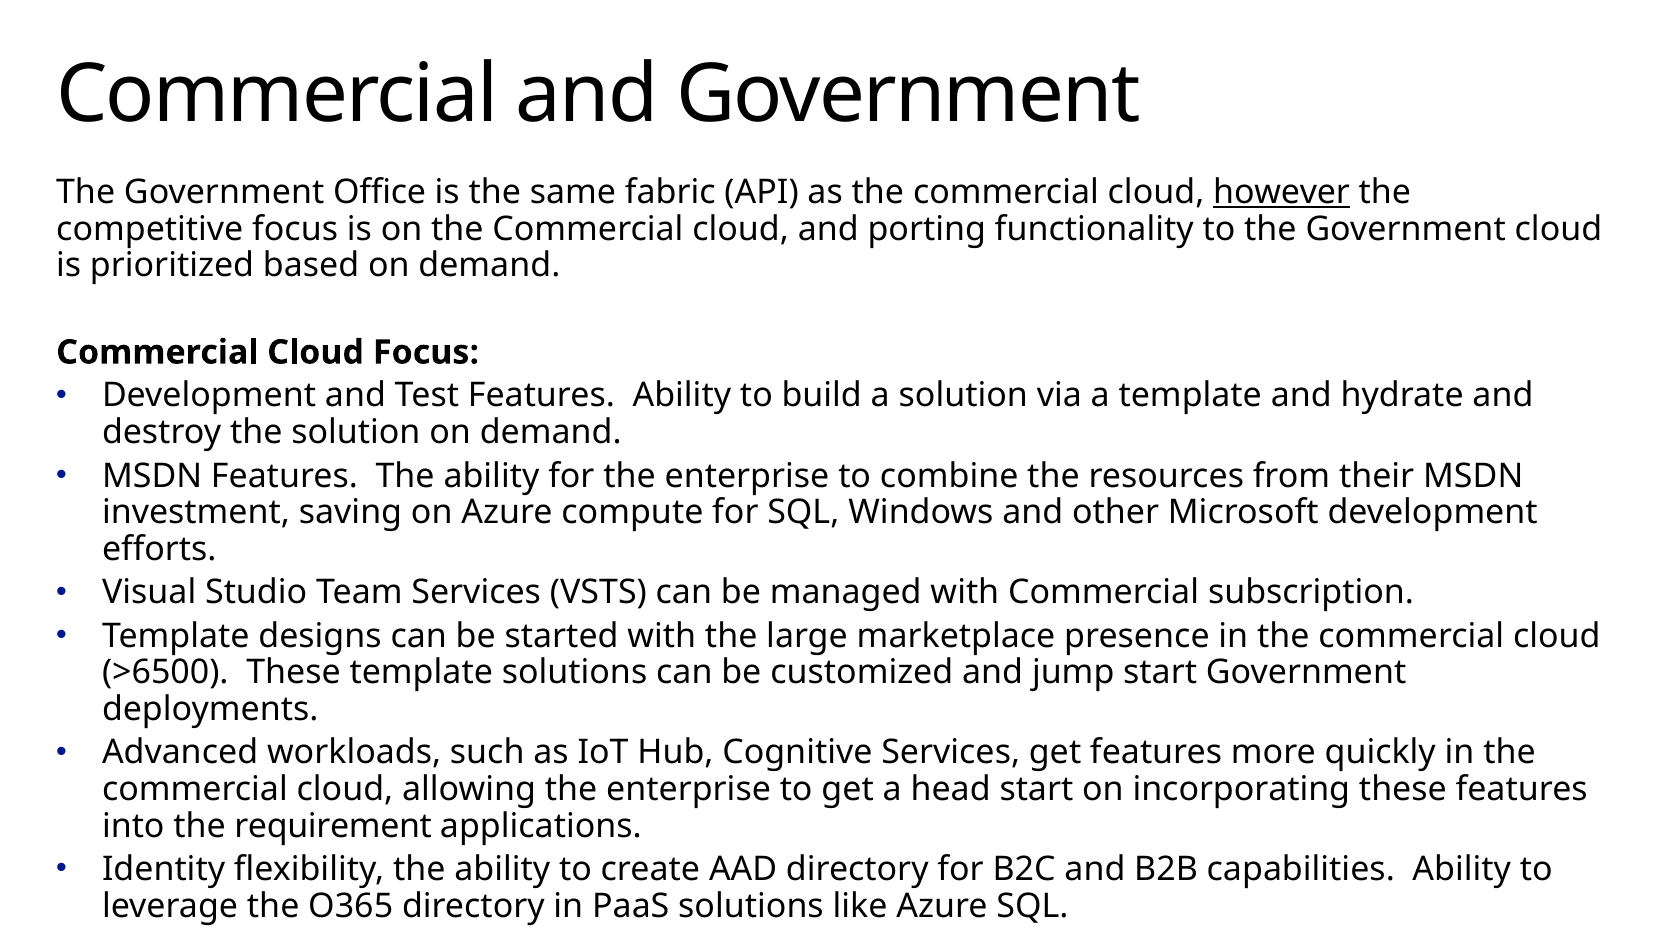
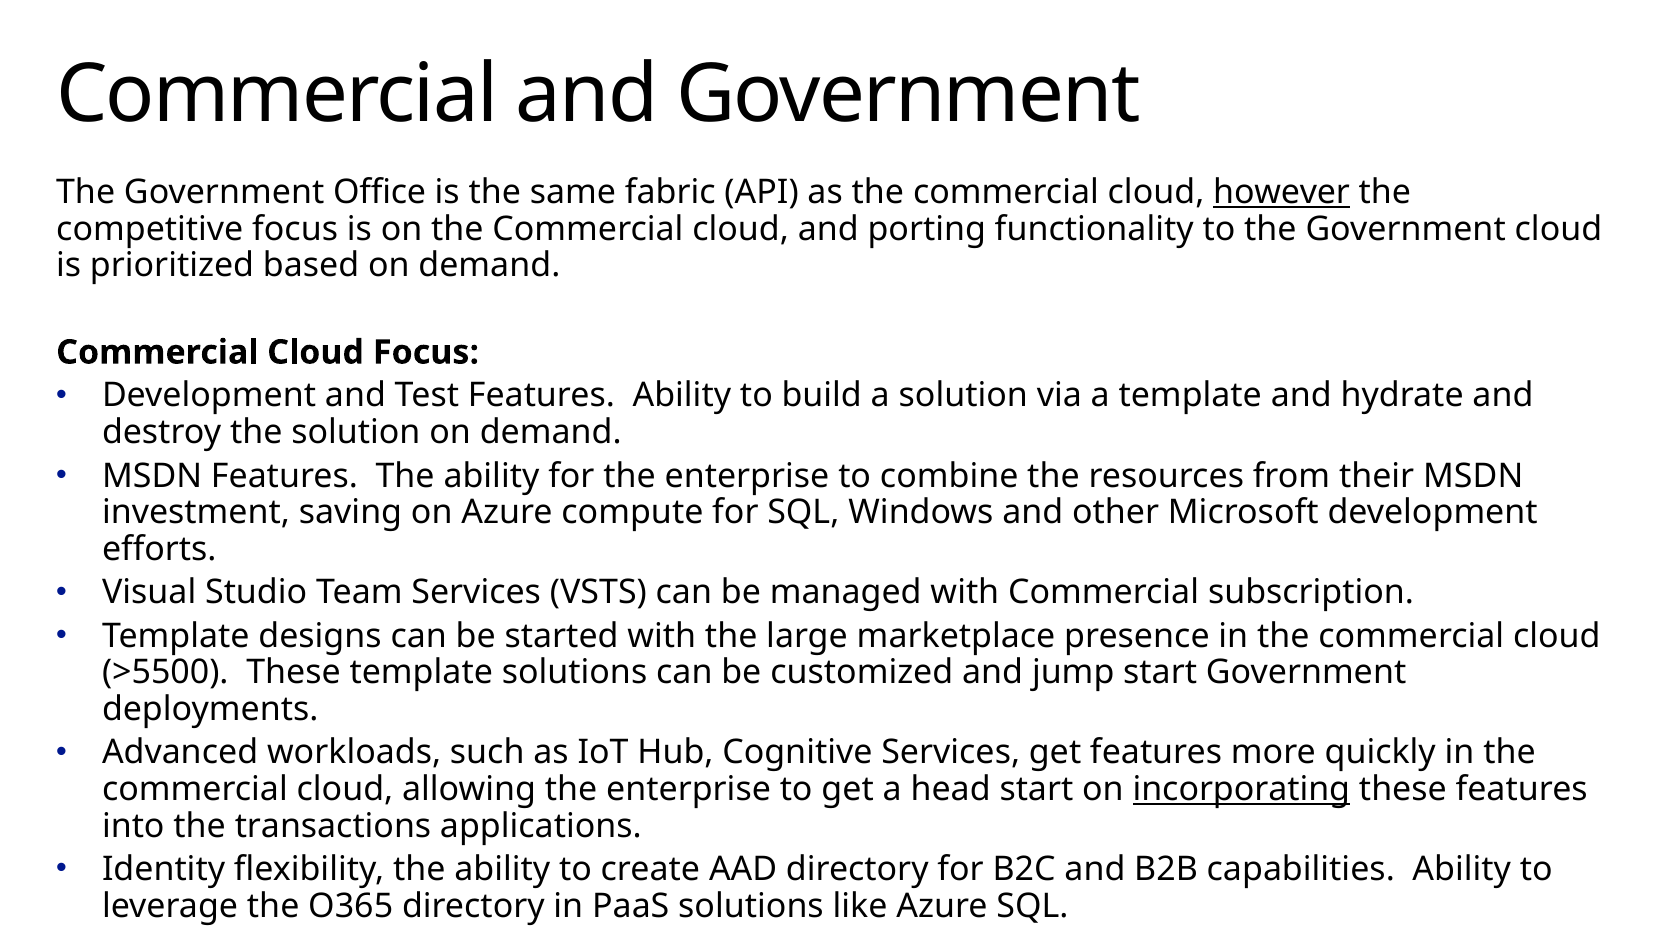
>6500: >6500 -> >5500 (165, 673)
incorporating underline: none -> present (1241, 789)
requirement: requirement -> transactions (333, 826)
